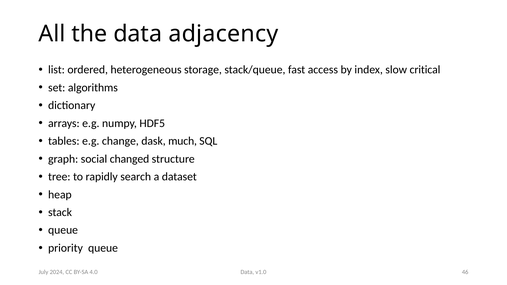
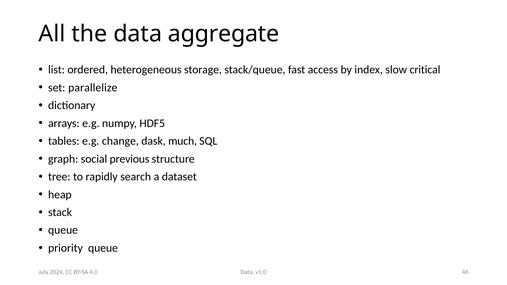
adjacency: adjacency -> aggregate (224, 34)
algorithms: algorithms -> parallelize (93, 88)
changed: changed -> previous (130, 159)
